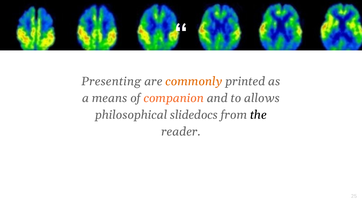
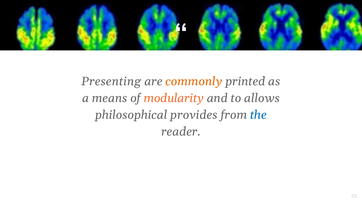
companion: companion -> modularity (174, 98)
slidedocs: slidedocs -> provides (194, 115)
the colour: black -> blue (258, 115)
